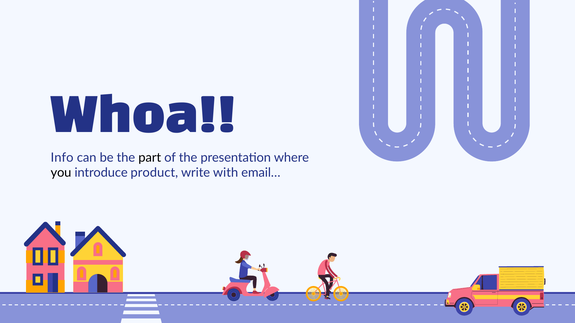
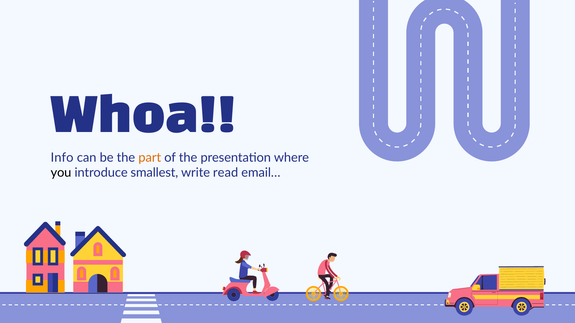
part colour: black -> orange (150, 158)
product: product -> smallest (154, 173)
with: with -> read (226, 173)
